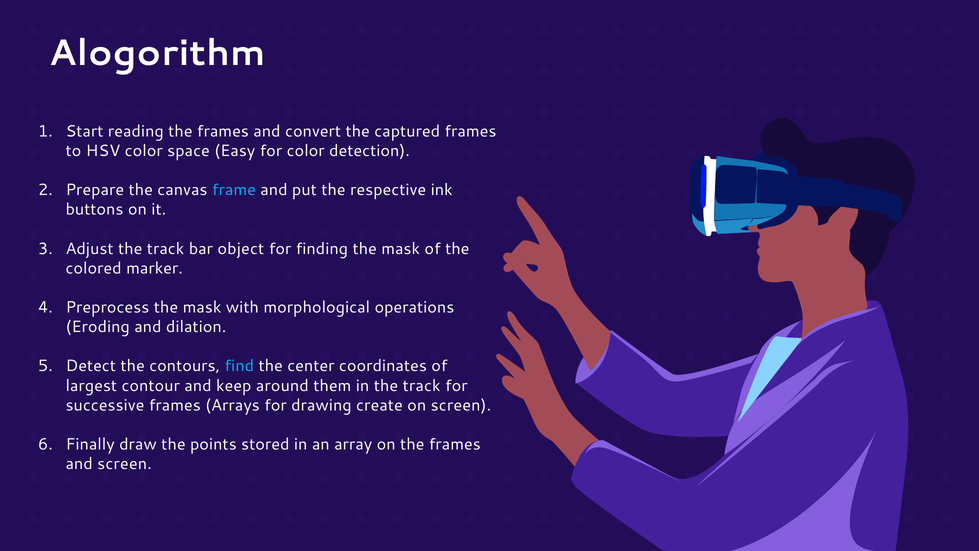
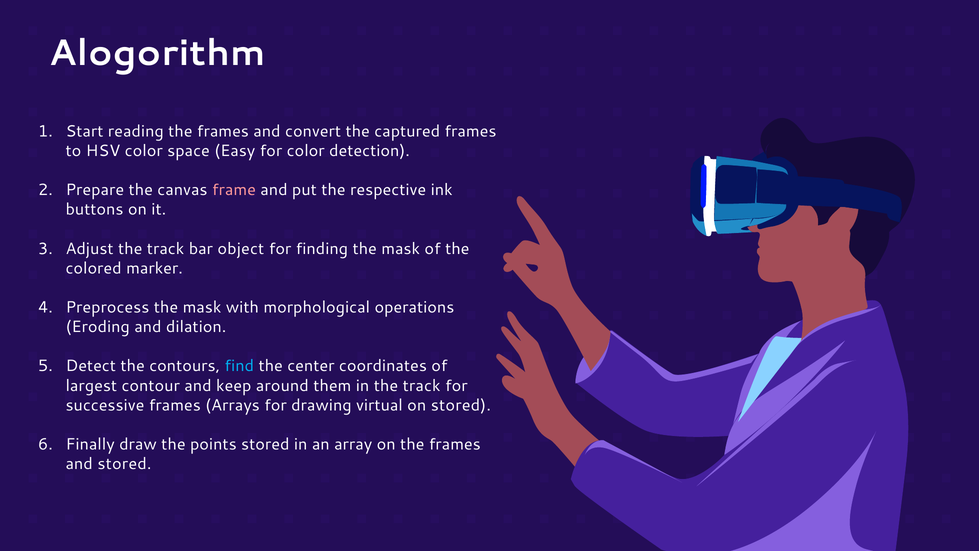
frame colour: light blue -> pink (234, 190)
create: create -> virtual (379, 405)
on screen: screen -> stored (461, 405)
and screen: screen -> stored (124, 464)
